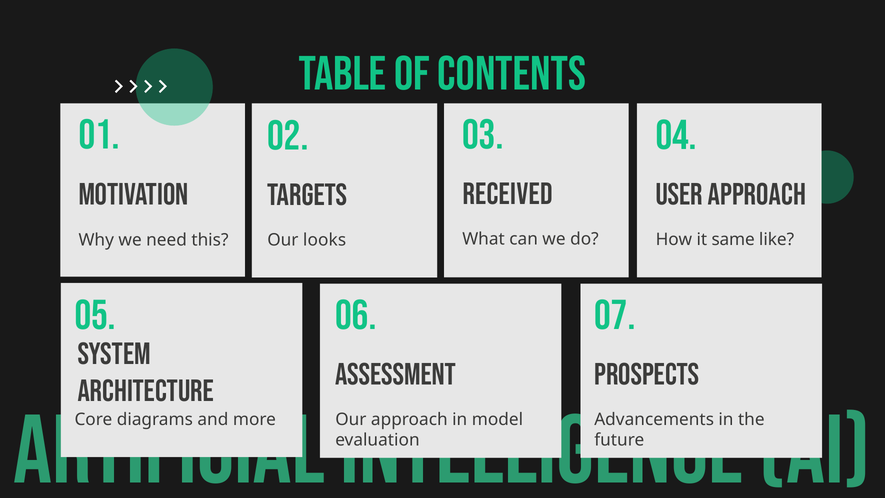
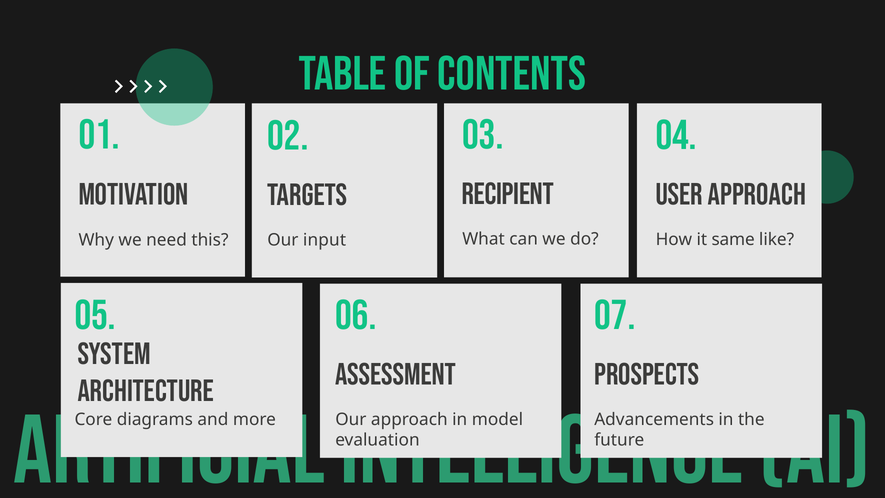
RECEIVED: RECEIVED -> RECIPIENT (508, 194)
looks: looks -> input (325, 240)
